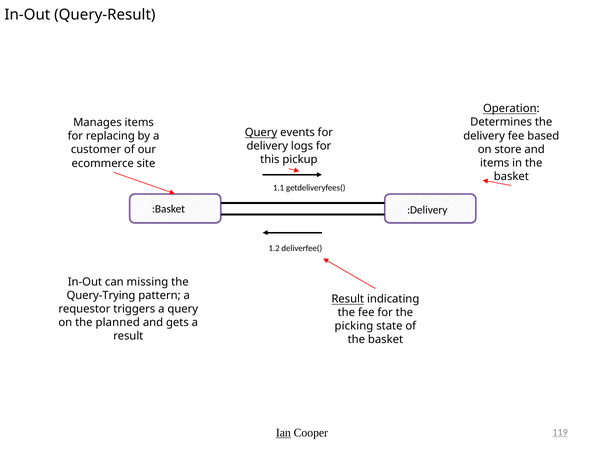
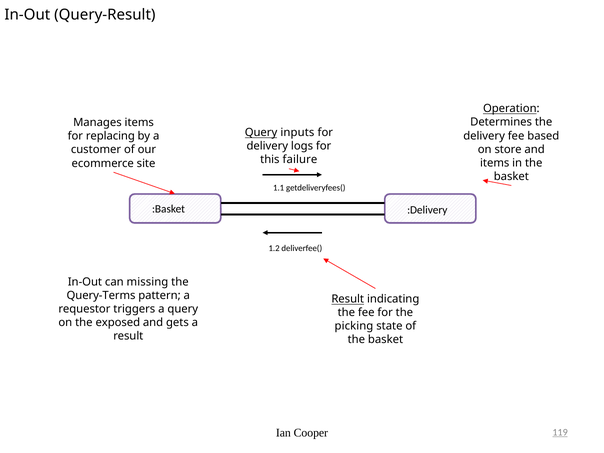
events: events -> inputs (297, 133)
pickup: pickup -> failure (300, 160)
Query-Trying: Query-Trying -> Query-Terms (101, 296)
planned: planned -> exposed (118, 323)
Ian underline: present -> none (283, 433)
